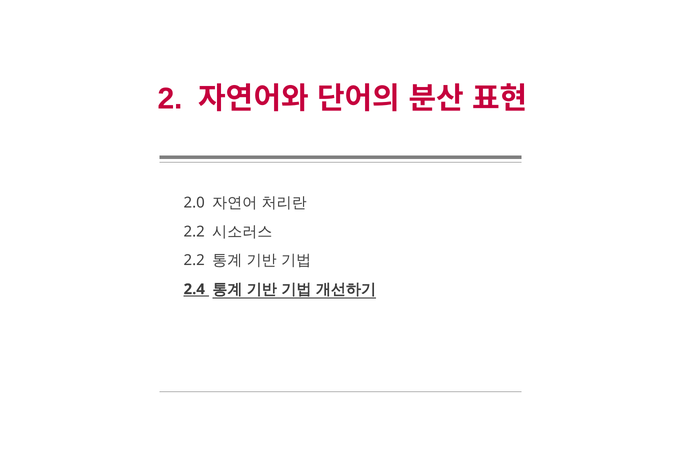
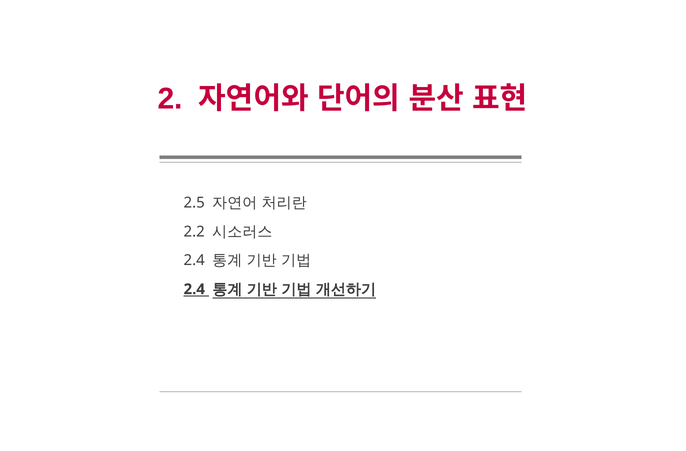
2.0: 2.0 -> 2.5 (194, 203)
2.2: 2.2 -> 2.4 (194, 260)
